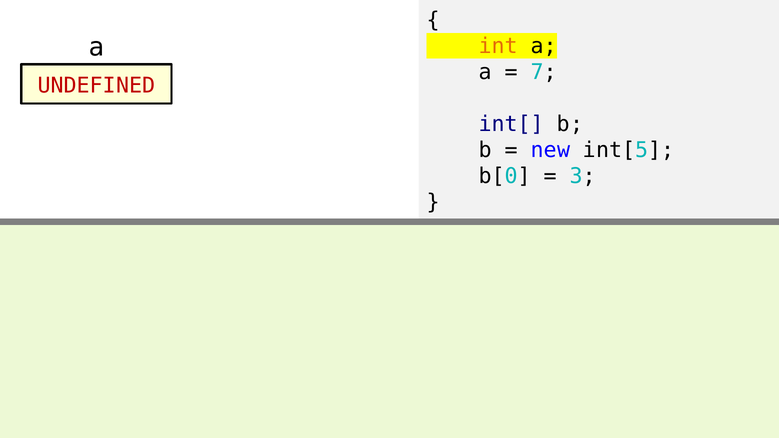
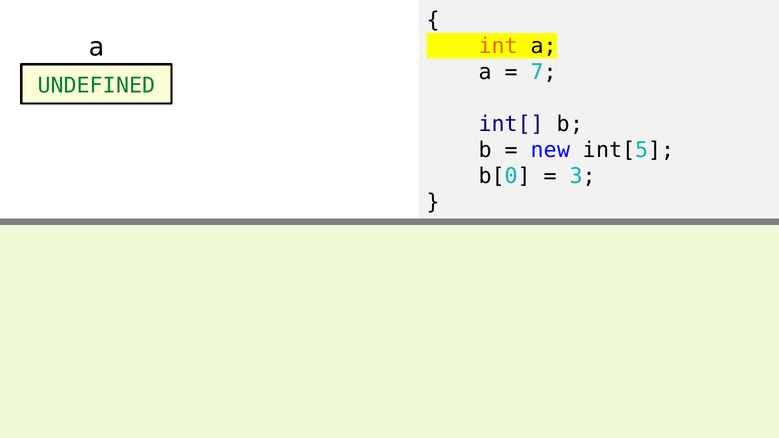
UNDEFINED colour: red -> green (96, 85)
